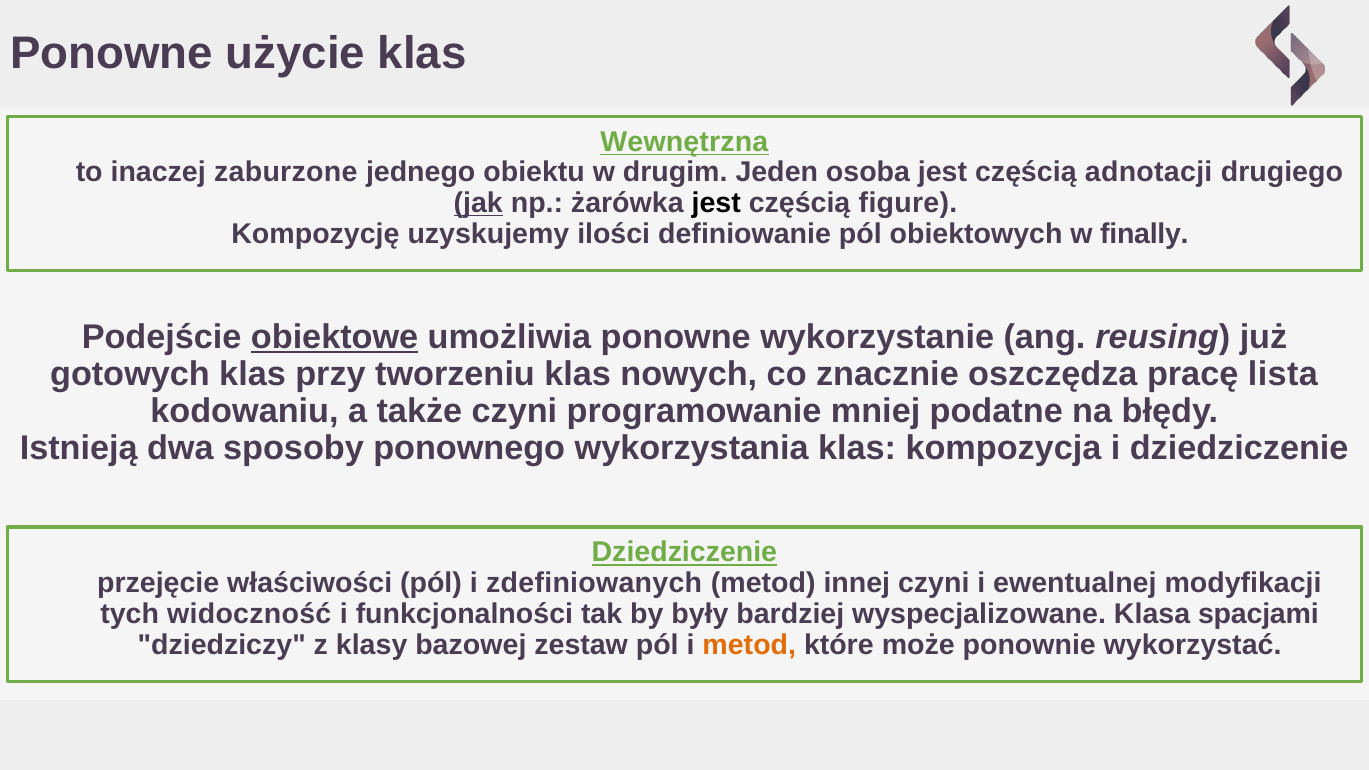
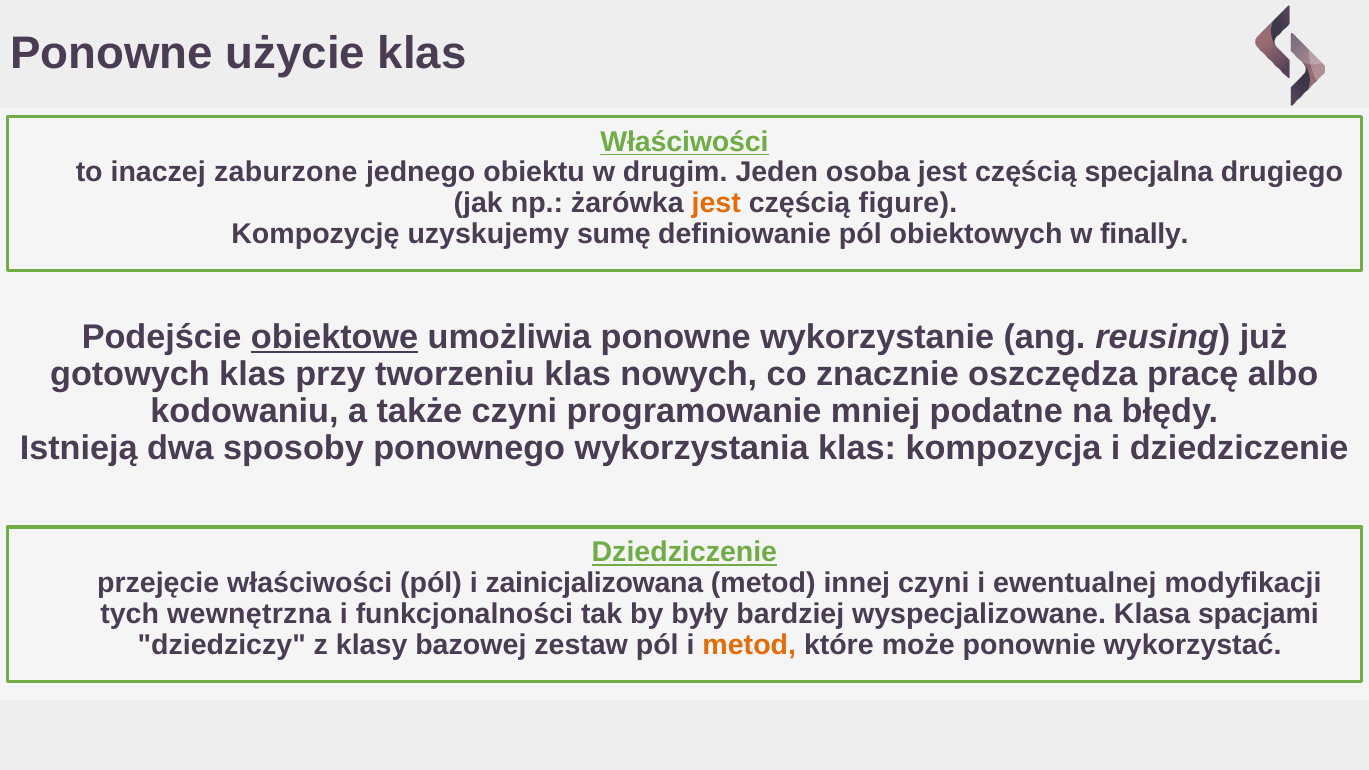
Wewnętrzna: Wewnętrzna -> Właściwości (685, 142)
adnotacji: adnotacji -> specjalna (1149, 173)
jak underline: present -> none (478, 203)
jest colour: black -> orange (716, 203)
ilości: ilości -> sumę (614, 234)
lista: lista -> albo (1283, 375)
zdefiniowanych: zdefiniowanych -> zainicjalizowana (594, 583)
widoczność: widoczność -> wewnętrzna (249, 614)
